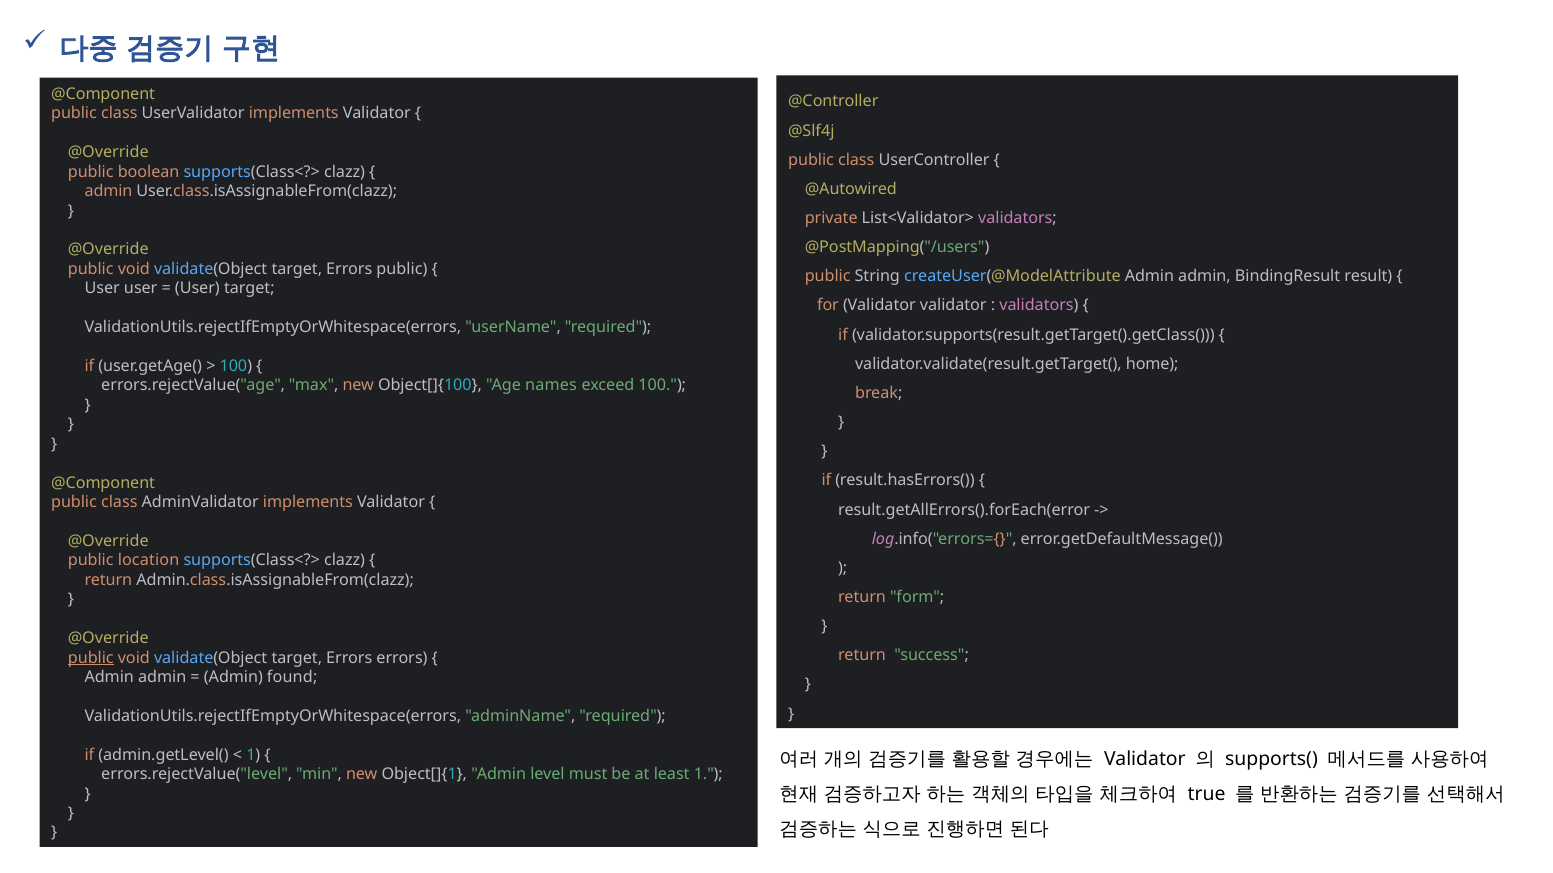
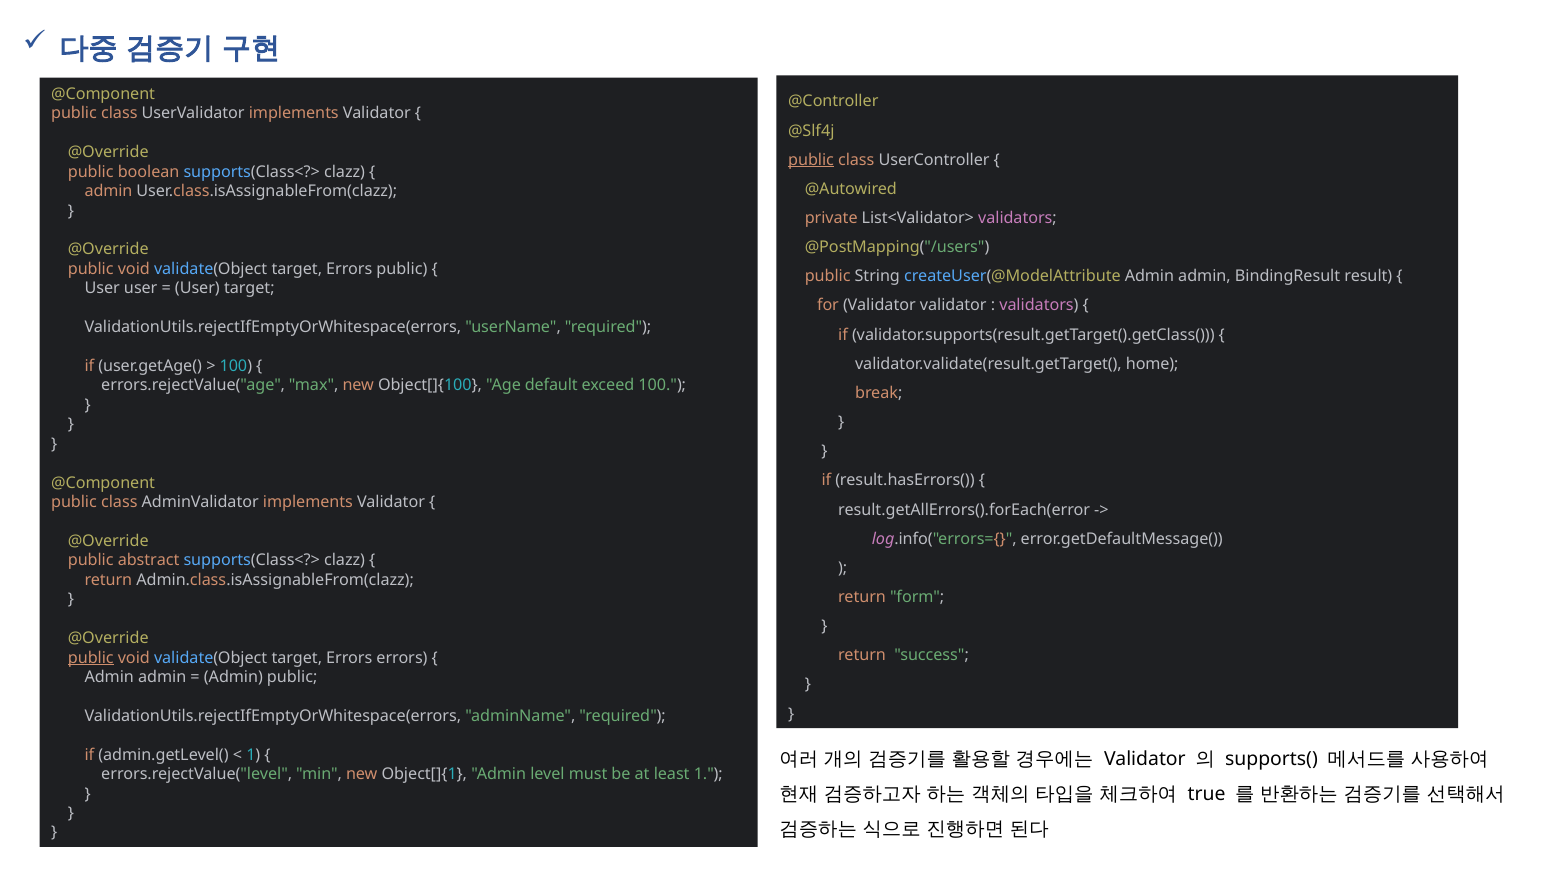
public underline: none -> present (811, 160)
names: names -> default (551, 386)
location: location -> abstract (149, 561)
Admin found: found -> public (292, 678)
